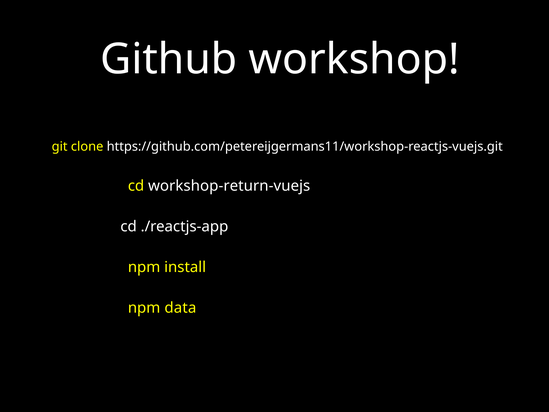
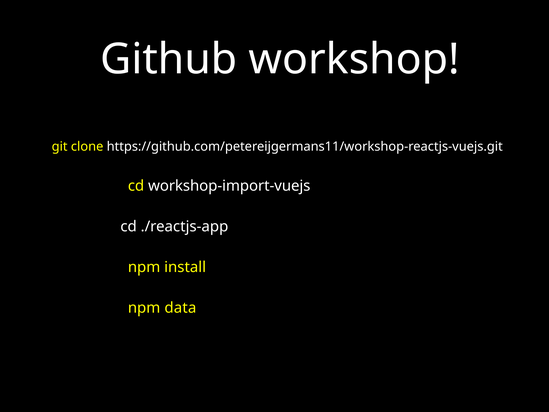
workshop-return-vuejs: workshop-return-vuejs -> workshop-import-vuejs (229, 186)
